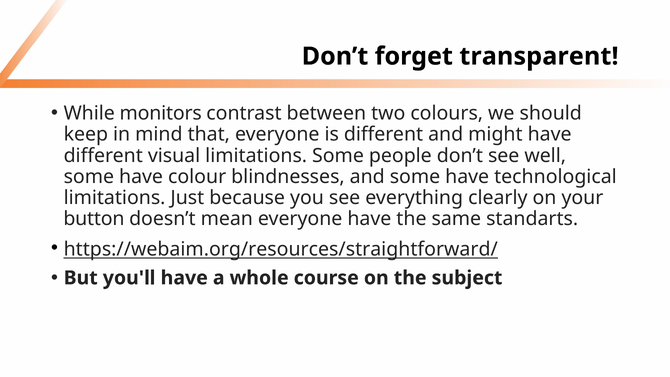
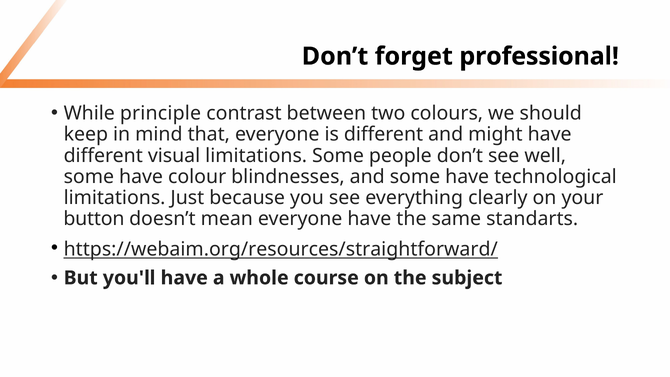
transparent: transparent -> professional (539, 56)
monitors: monitors -> principle (161, 113)
